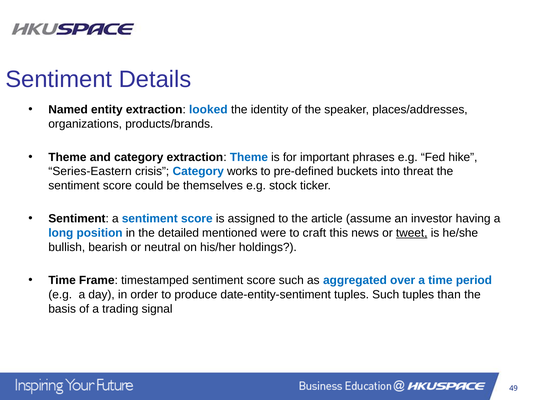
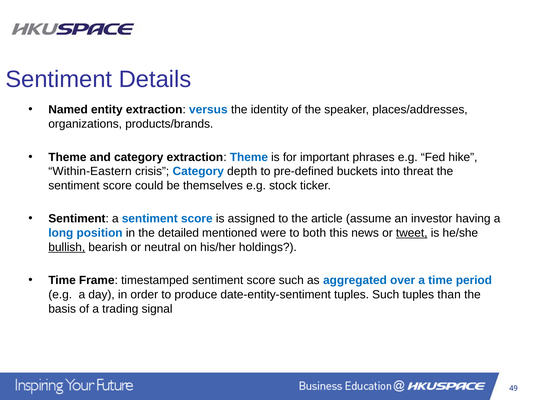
looked: looked -> versus (208, 110)
Series-Eastern: Series-Eastern -> Within-Eastern (90, 172)
works: works -> depth (242, 172)
craft: craft -> both (314, 233)
bullish underline: none -> present (67, 247)
